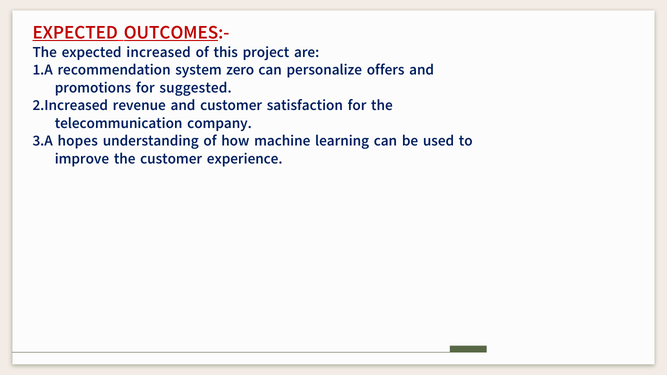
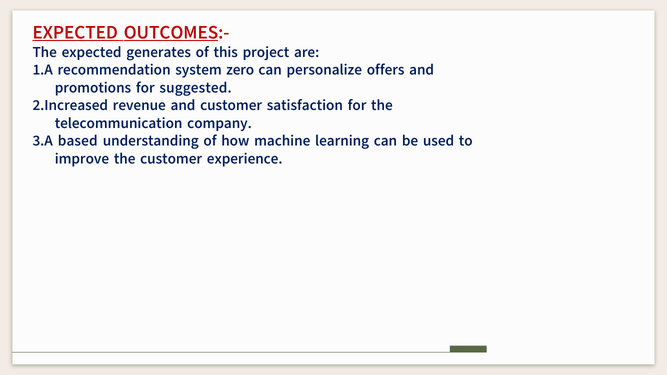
increased: increased -> generates (159, 52)
hopes: hopes -> based (78, 141)
